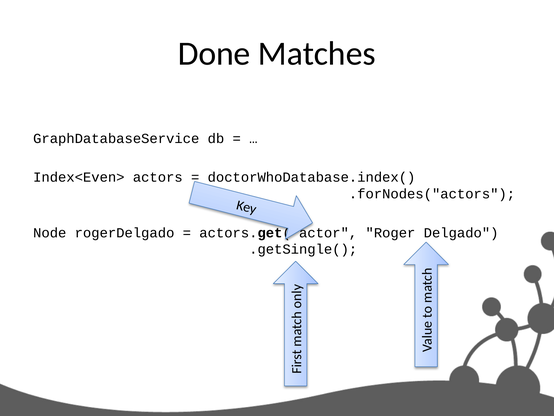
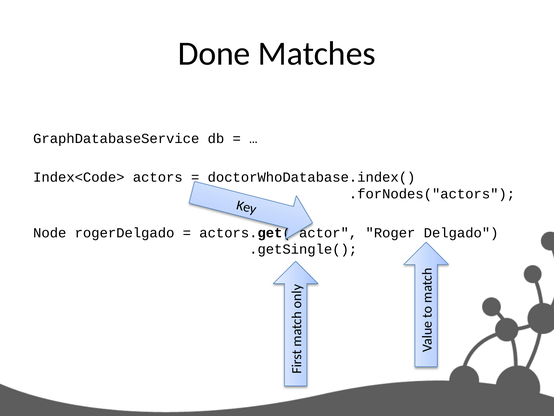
Index<Even>: Index<Even> -> Index<Code> (79, 177)
